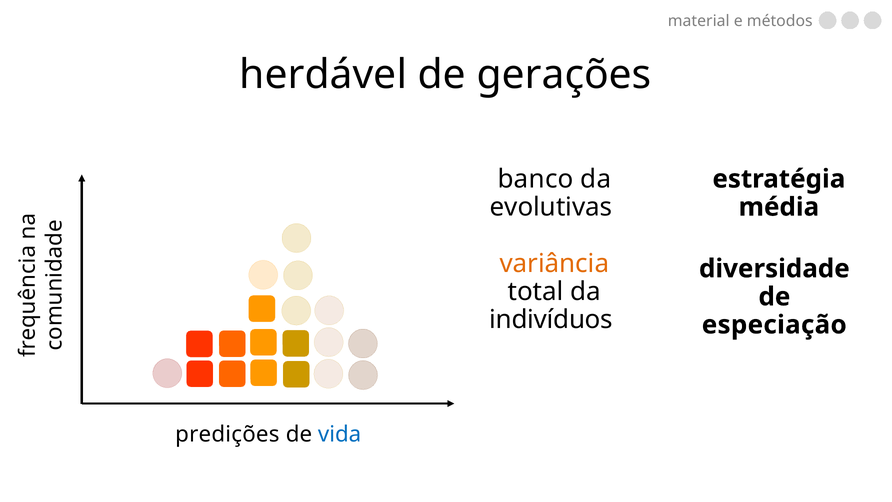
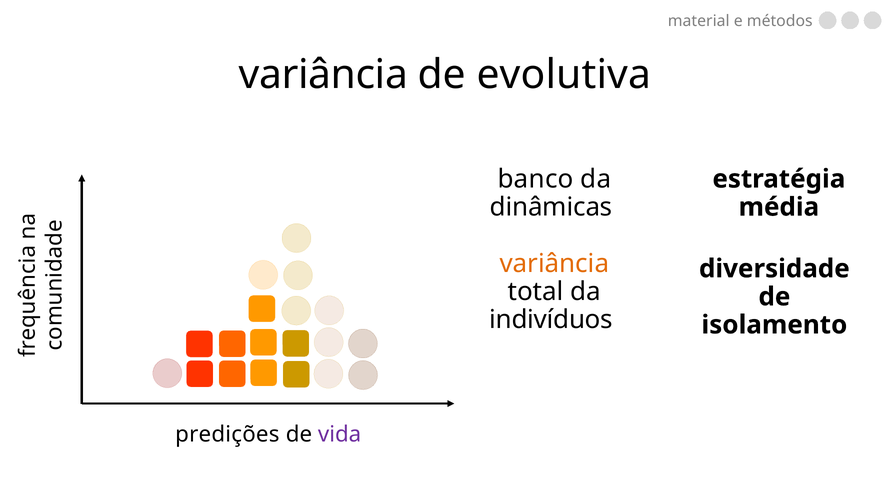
herdável: herdável -> variância (323, 75)
gerações: gerações -> evolutiva (564, 75)
evolutivas: evolutivas -> dinâmicas (551, 207)
especiação: especiação -> isolamento (774, 325)
vida colour: blue -> purple (340, 434)
